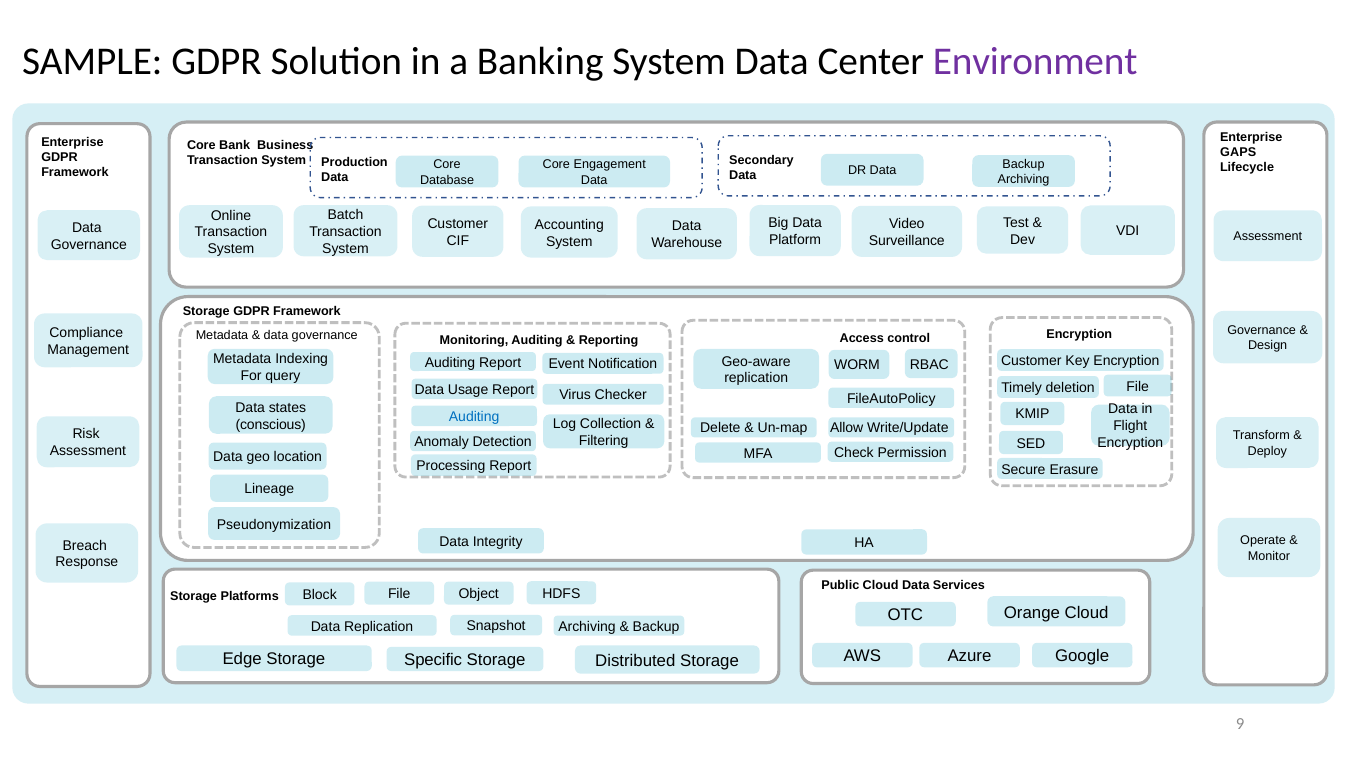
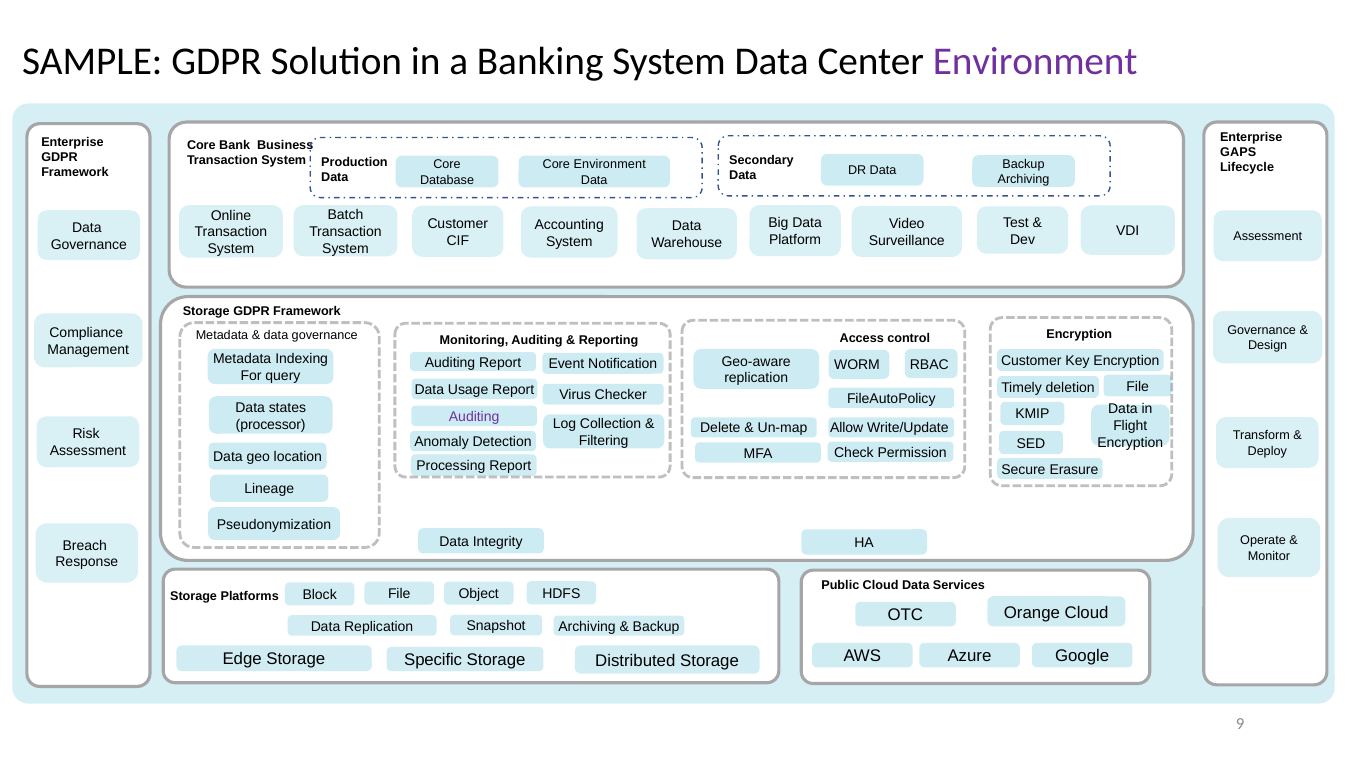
Core Engagement: Engagement -> Environment (610, 165)
Auditing colour: blue -> purple (474, 417)
conscious: conscious -> processor (271, 424)
